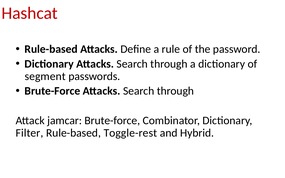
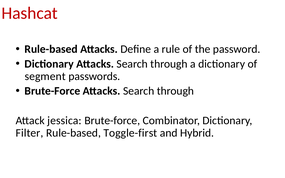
jamcar: jamcar -> jessica (65, 121)
Toggle-rest: Toggle-rest -> Toggle-first (130, 133)
